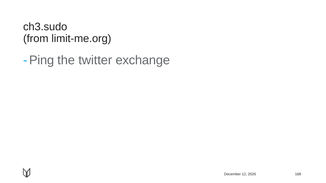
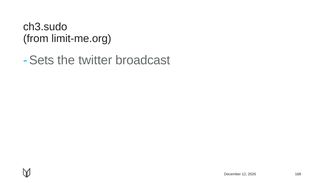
Ping: Ping -> Sets (42, 60)
exchange: exchange -> broadcast (143, 60)
